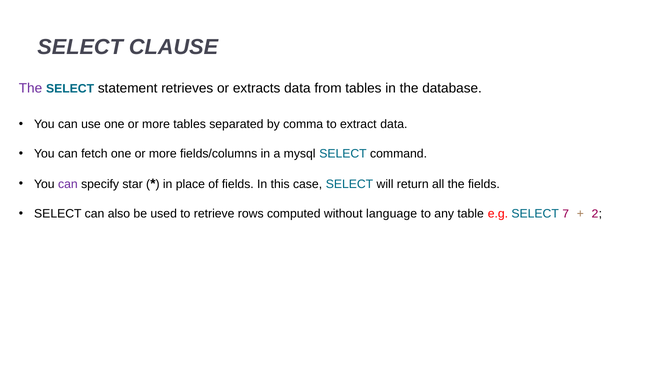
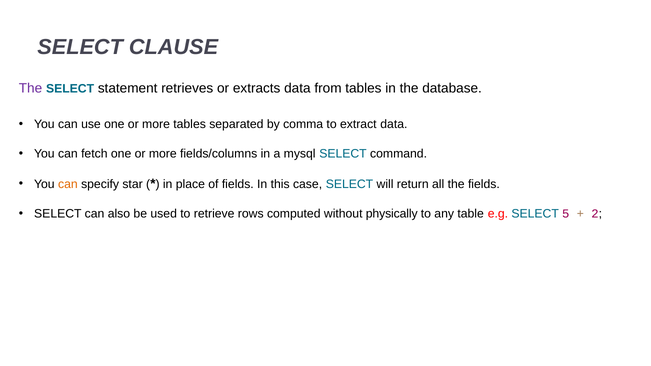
can colour: purple -> orange (68, 184)
language: language -> physically (392, 214)
7: 7 -> 5 (566, 214)
